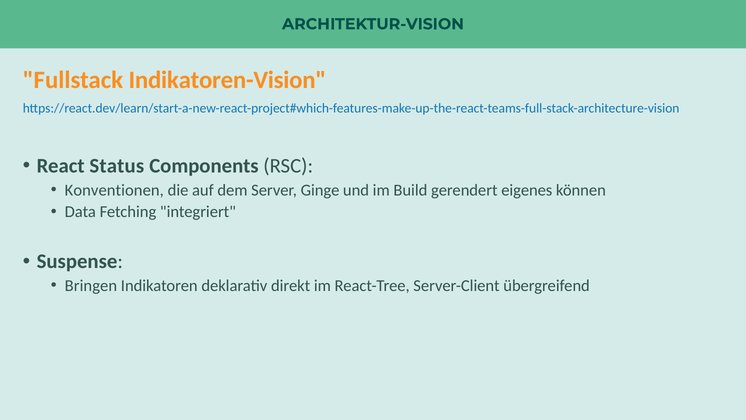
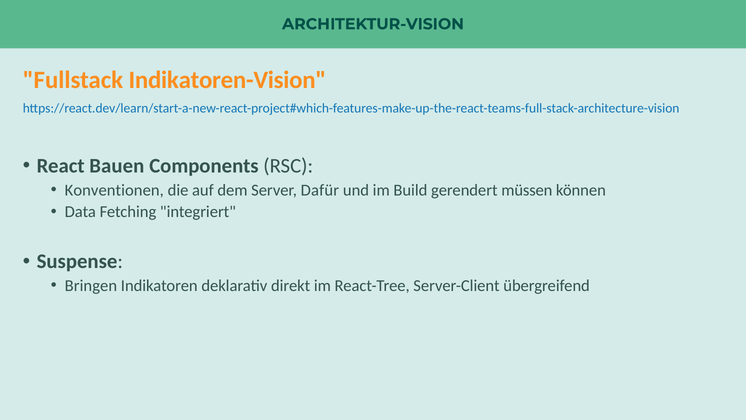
Status: Status -> Bauen (117, 166)
Ginge: Ginge -> Dafür (320, 190)
eigenes: eigenes -> müssen (527, 190)
